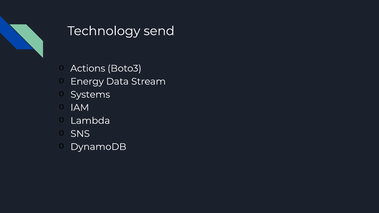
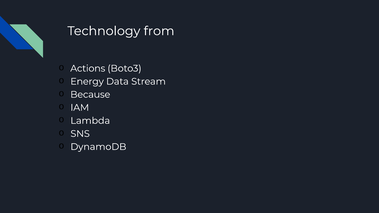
send: send -> from (159, 31)
Systems: Systems -> Because (90, 95)
